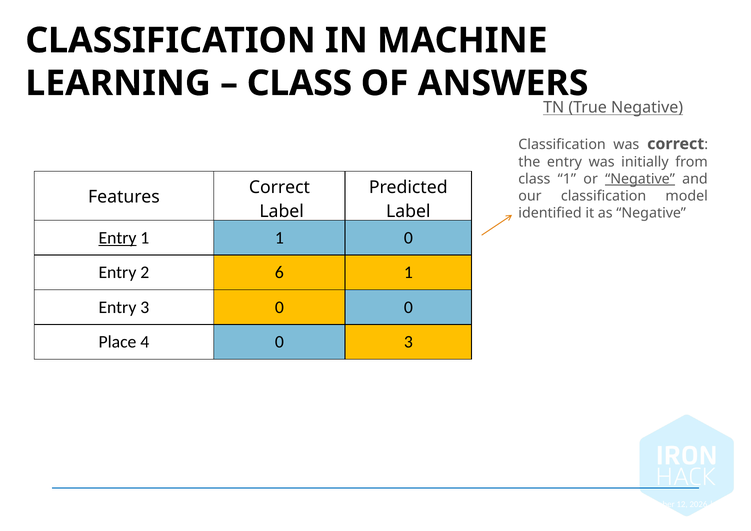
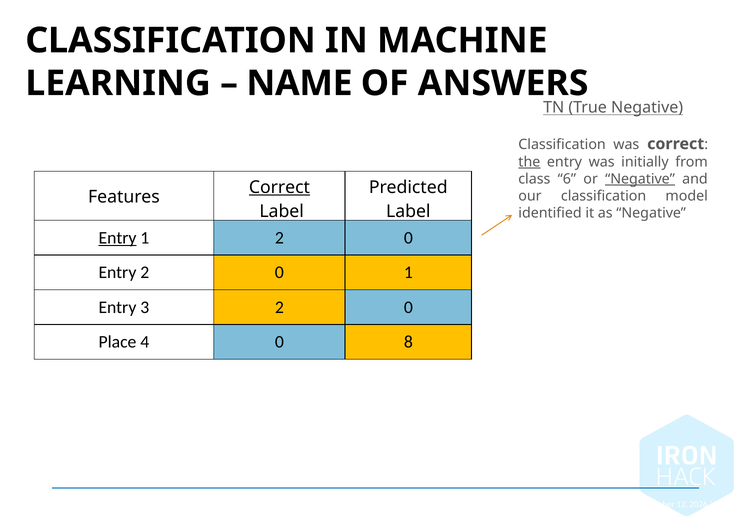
CLASS: CLASS -> NAME (299, 83)
the underline: none -> present (529, 162)
class 1: 1 -> 6 (567, 179)
Correct underline: none -> present (279, 188)
1 1: 1 -> 2 (279, 238)
Entry 2 6: 6 -> 0 (279, 273)
3 0: 0 -> 2 (279, 307)
0 3: 3 -> 8 (408, 342)
